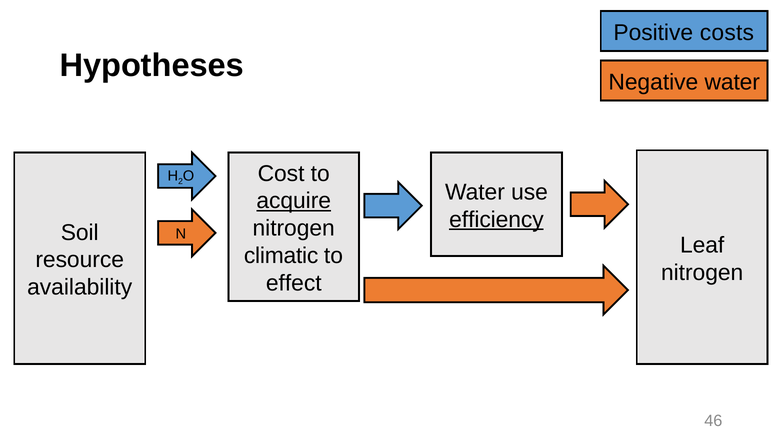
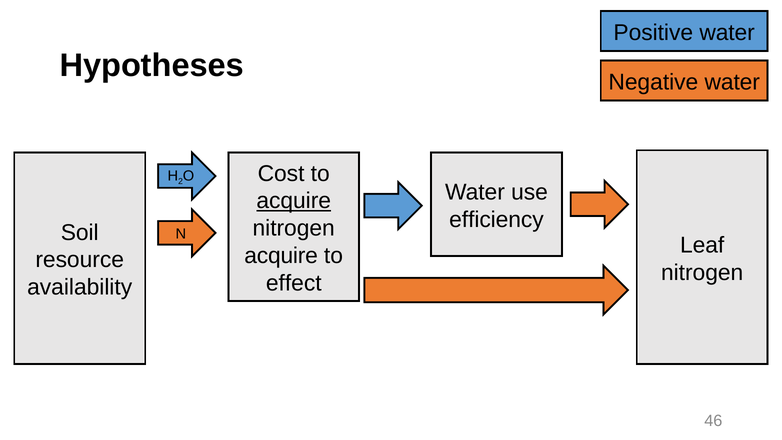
Positive costs: costs -> water (727, 33)
efficiency underline: present -> none (496, 219)
climatic: climatic -> acquire (281, 256)
